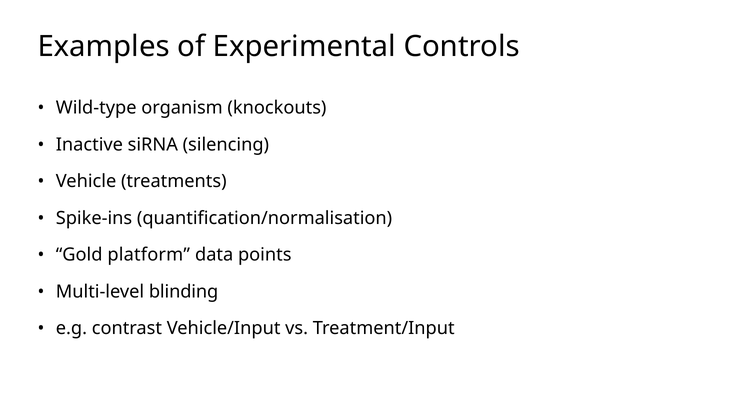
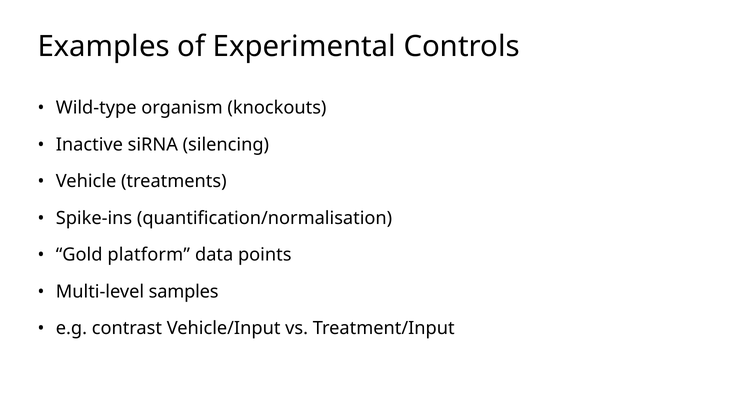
blinding: blinding -> samples (184, 292)
